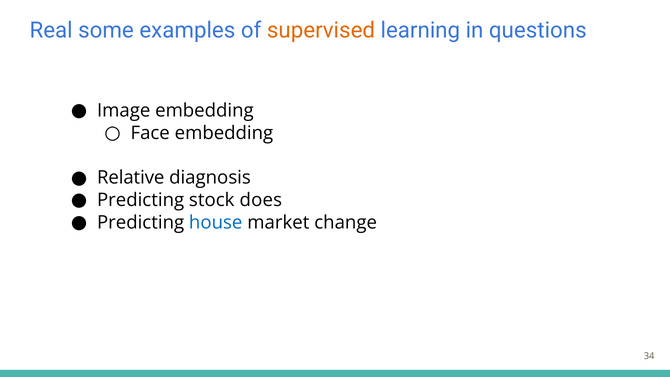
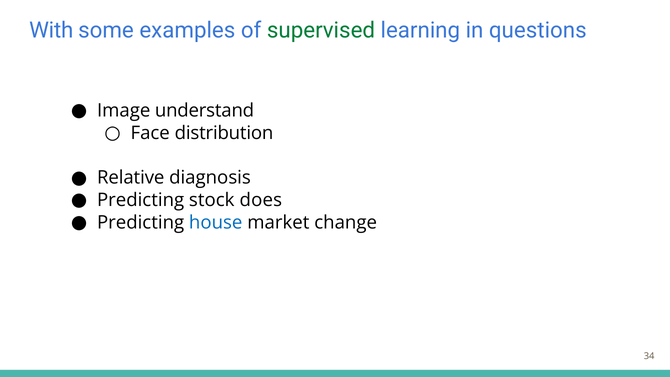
Real: Real -> With (51, 30)
supervised colour: orange -> green (321, 30)
Image embedding: embedding -> understand (205, 111)
Face embedding: embedding -> distribution (224, 133)
